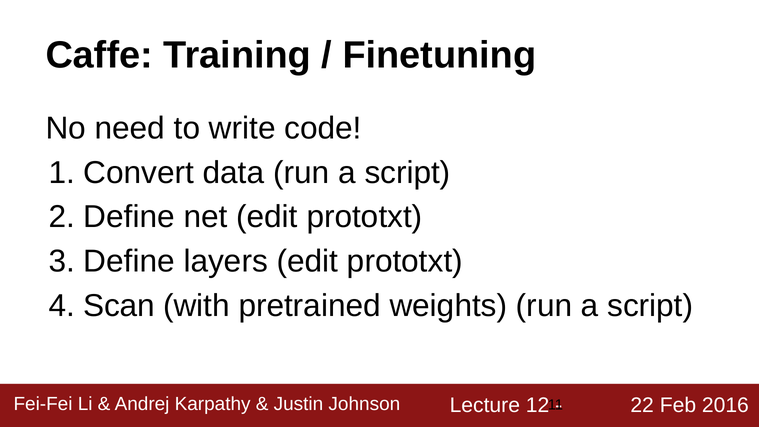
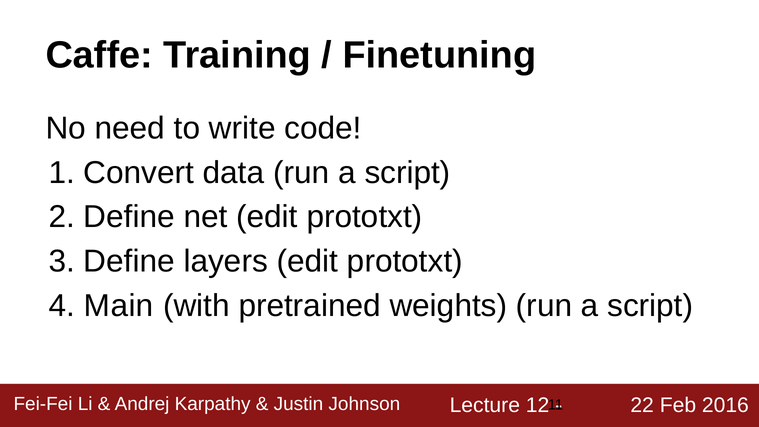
Scan: Scan -> Main (119, 306)
